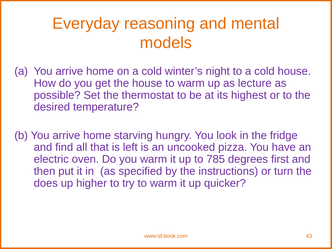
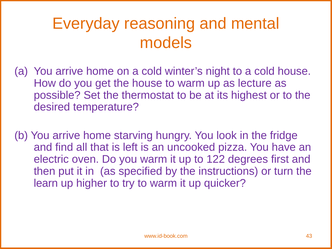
785: 785 -> 122 (216, 159)
does: does -> learn (46, 183)
